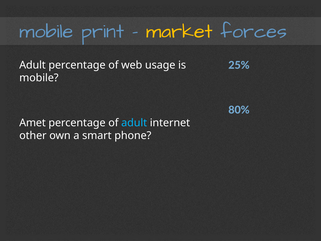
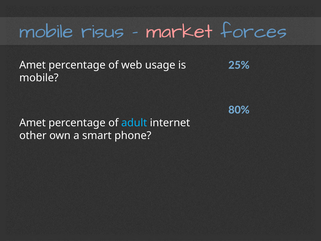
print: print -> risus (103, 31)
market colour: yellow -> pink (179, 31)
Adult: Adult -> Amet (33, 65)
